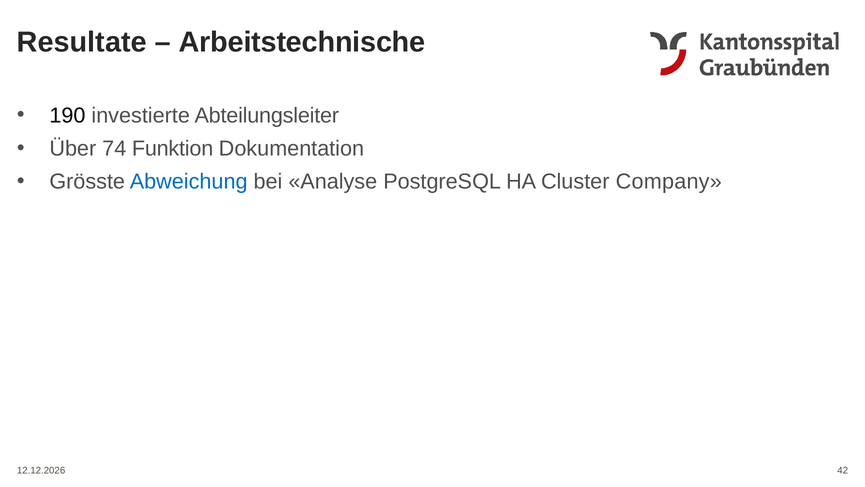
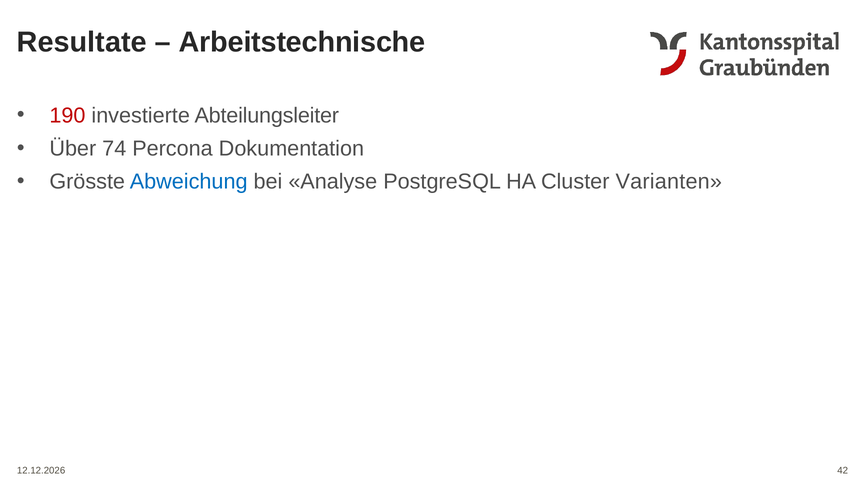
190 colour: black -> red (67, 115)
Funktion: Funktion -> Percona (172, 148)
Company: Company -> Varianten (669, 182)
